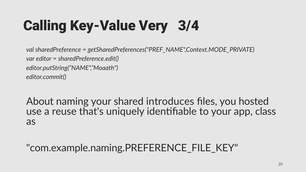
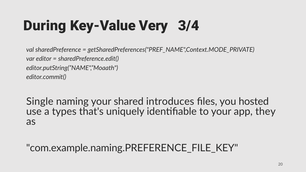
Calling: Calling -> During (45, 26)
About: About -> Single (40, 102)
reuse: reuse -> types (64, 112)
class: class -> they (266, 112)
